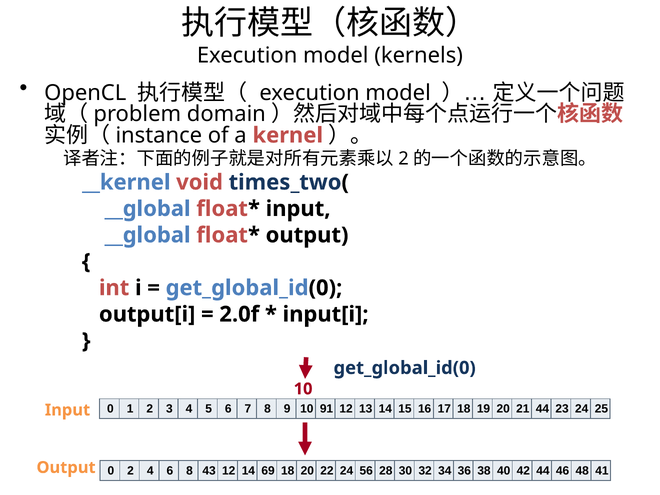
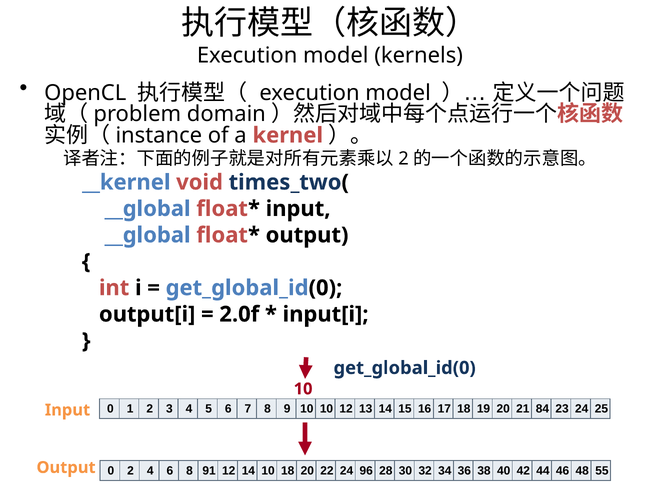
10 91: 91 -> 10 (326, 409)
21 44: 44 -> 84 (542, 409)
43: 43 -> 91 (209, 471)
14 69: 69 -> 10 (268, 471)
56: 56 -> 96 (366, 471)
41: 41 -> 55 (602, 471)
